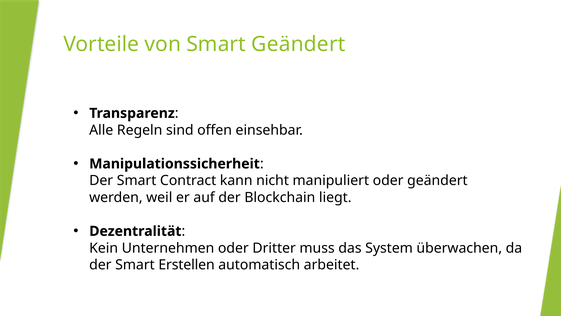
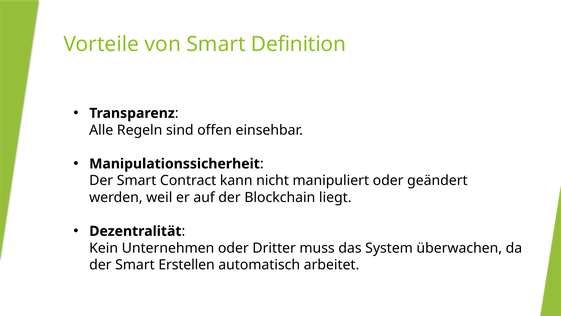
Smart Geändert: Geändert -> Definition (299, 44)
